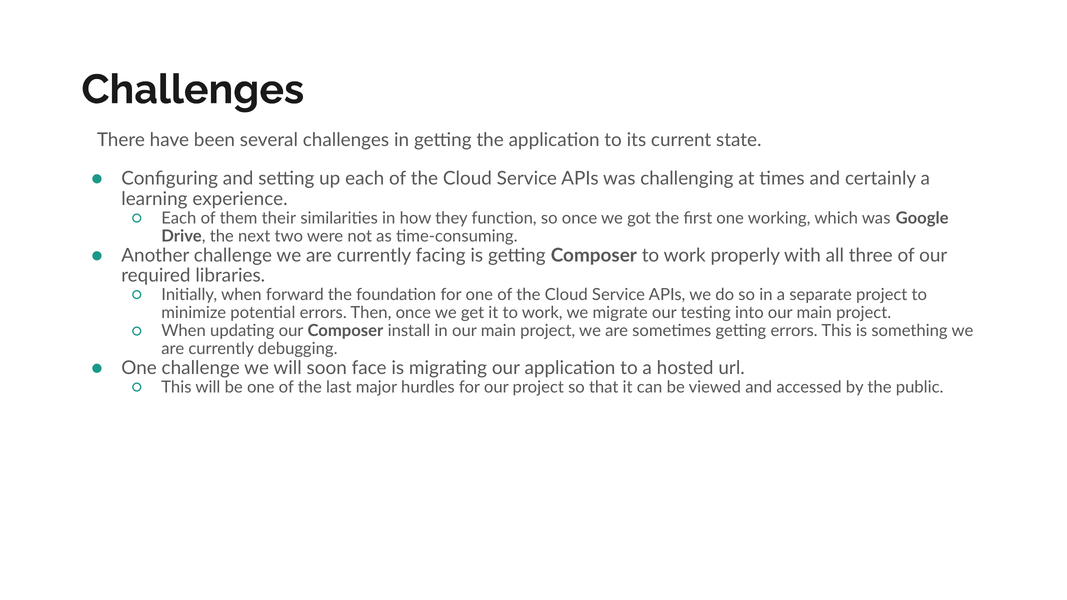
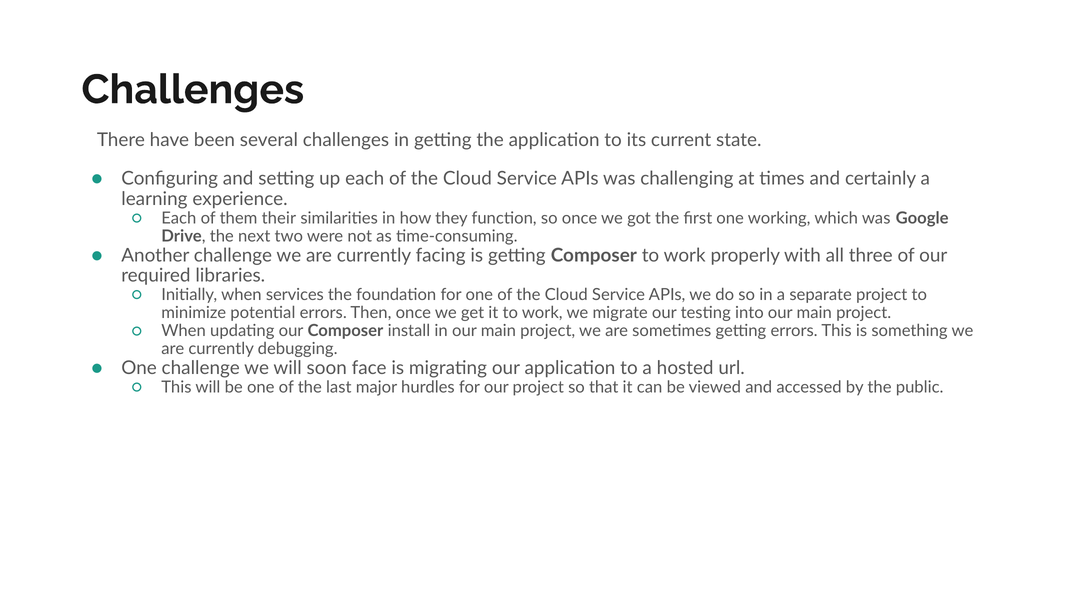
forward: forward -> services (295, 295)
